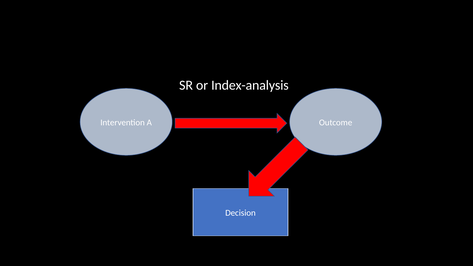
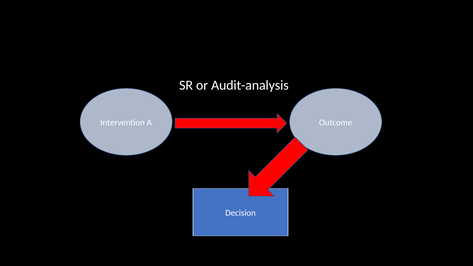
Index-analysis: Index-analysis -> Audit-analysis (250, 85)
